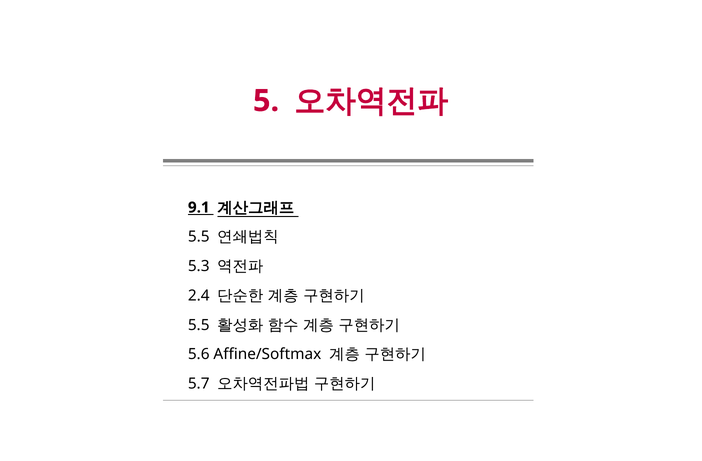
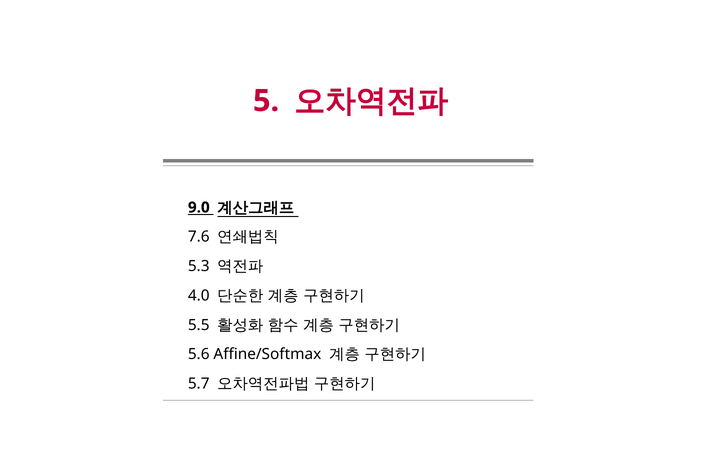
9.1: 9.1 -> 9.0 (199, 208)
5.5: 5.5 -> 7.6 (199, 237)
2.4: 2.4 -> 4.0 (199, 296)
